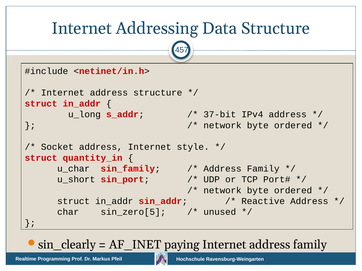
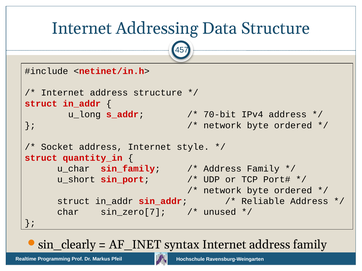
37-bit: 37-bit -> 70-bit (220, 115)
Reactive: Reactive -> Reliable (263, 202)
sin_zero[5: sin_zero[5 -> sin_zero[7 (133, 212)
paying: paying -> syntax (182, 245)
